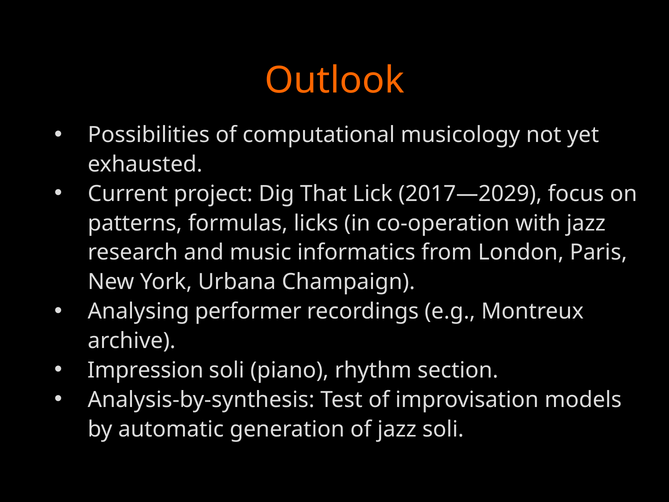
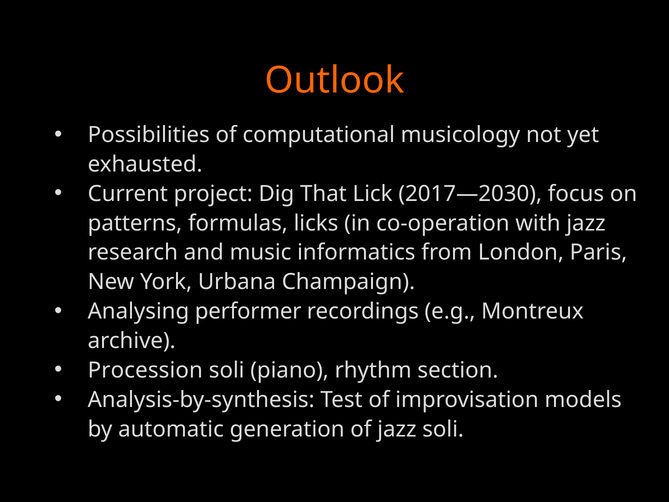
2017—2029: 2017—2029 -> 2017—2030 (470, 194)
Impression: Impression -> Procession (145, 370)
